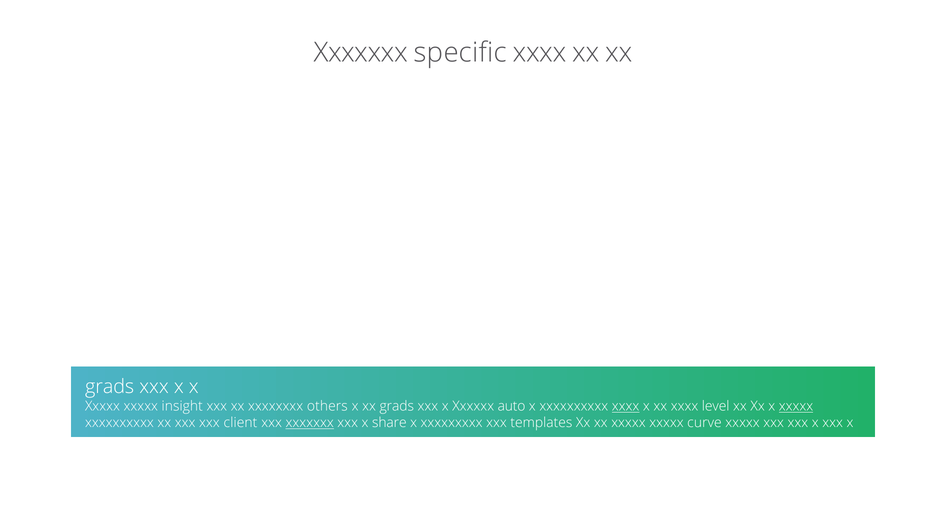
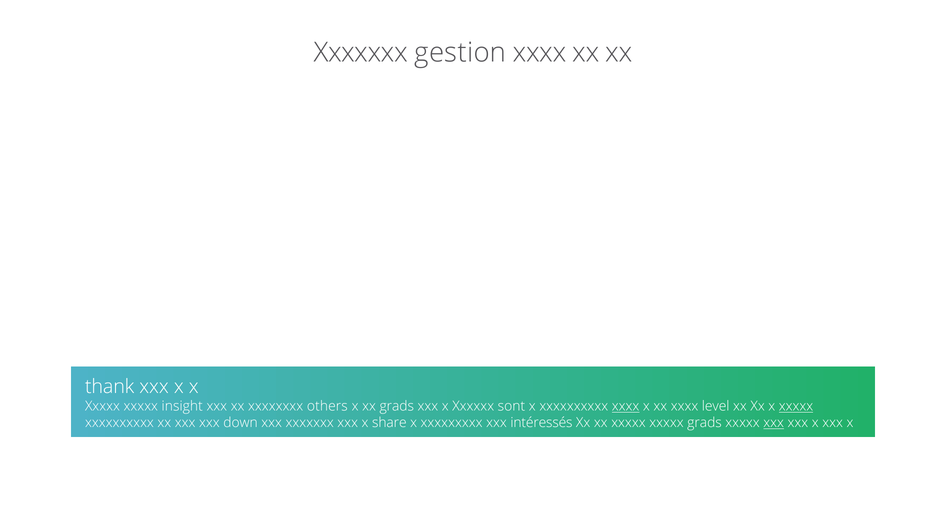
specific: specific -> gestion (460, 53)
grads: grads -> thank (110, 387)
auto: auto -> sont (511, 406)
client: client -> down (241, 423)
xxxxxxx underline: present -> none (310, 423)
templates: templates -> intéressés (541, 423)
xxxxx curve: curve -> grads (705, 423)
xxx underline: none -> present (774, 423)
